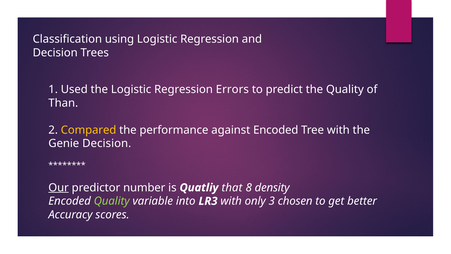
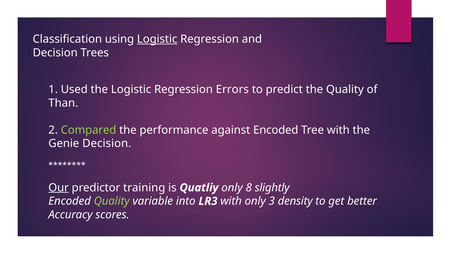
Logistic underline: none -> present (157, 39)
Compared colour: yellow -> light green (89, 130)
number: number -> training (144, 187)
Quatliy that: that -> only (232, 187)
density: density -> slightly (272, 187)
chosen: chosen -> density (295, 201)
